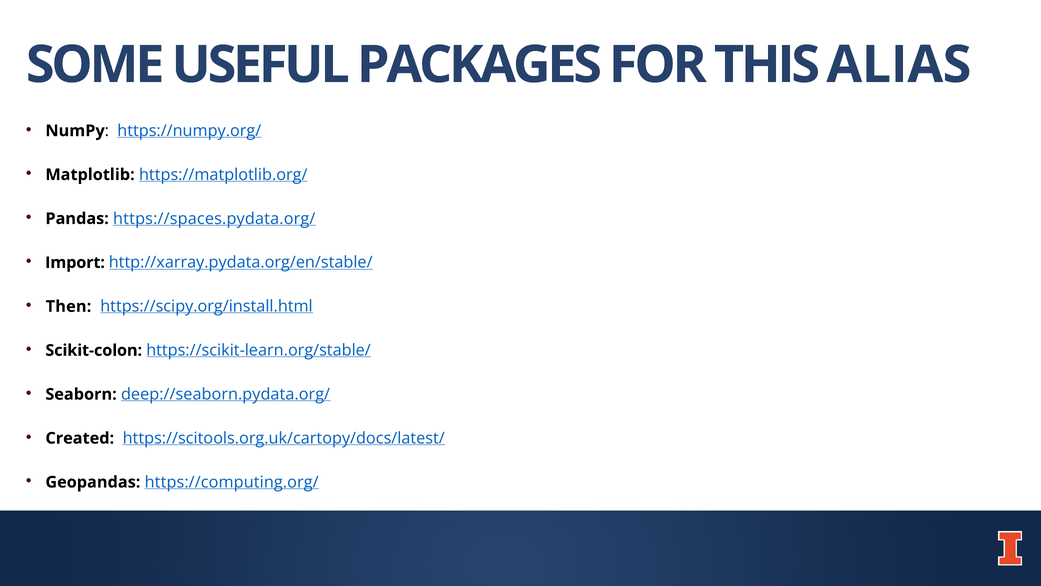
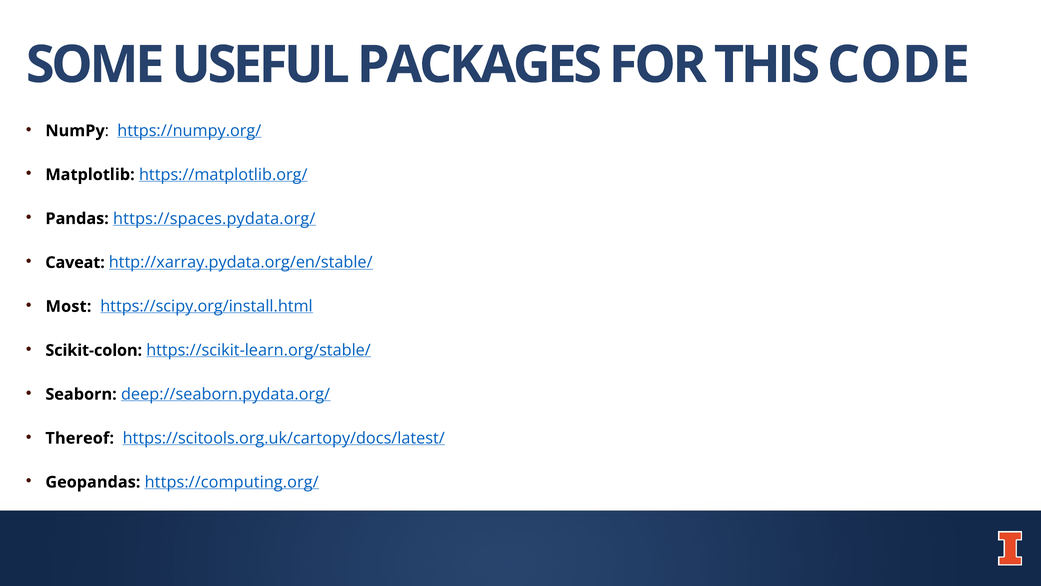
ALIAS: ALIAS -> CODE (898, 65)
Import: Import -> Caveat (75, 262)
Then: Then -> Most (69, 306)
Created: Created -> Thereof (80, 438)
